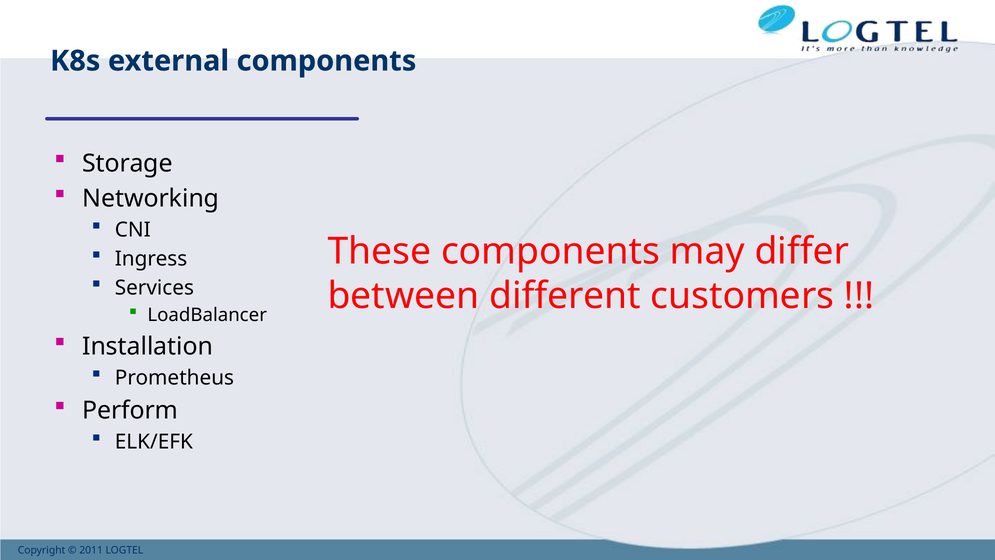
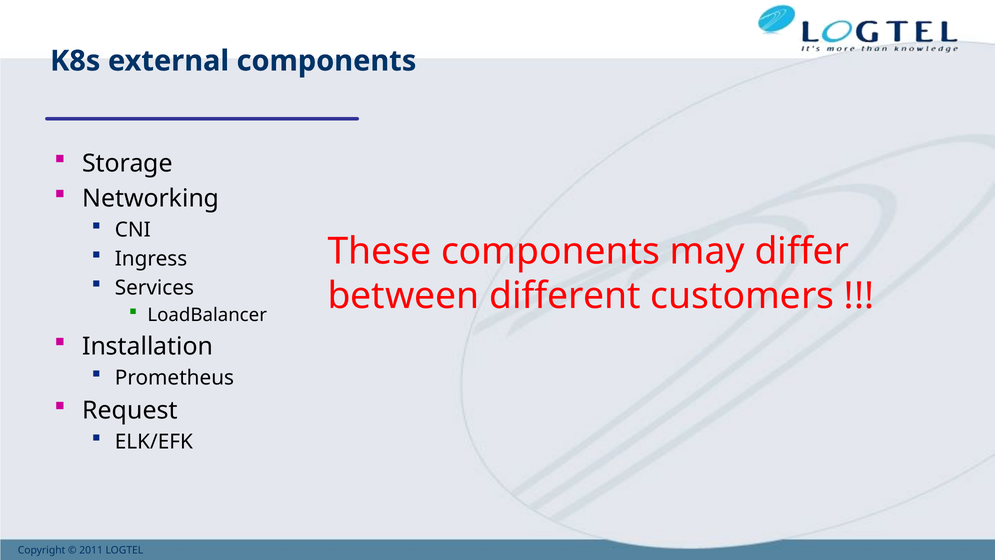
Perform: Perform -> Request (130, 410)
